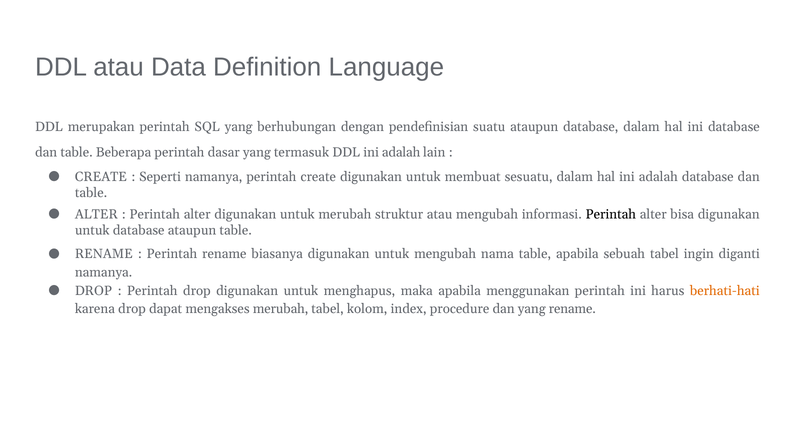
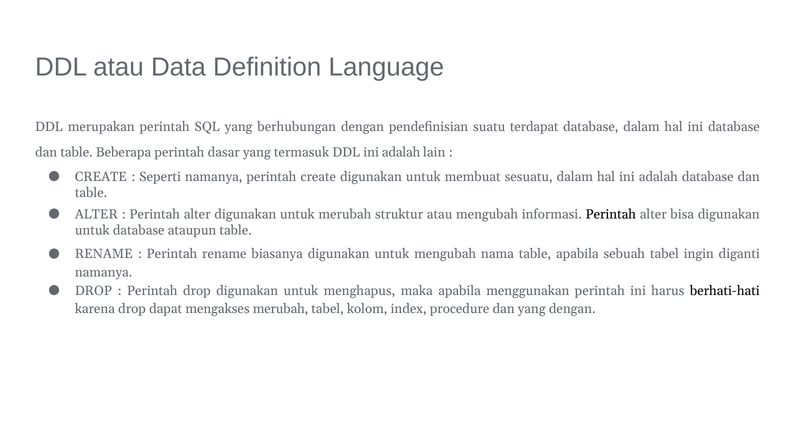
suatu ataupun: ataupun -> terdapat (534, 127)
berhati-hati colour: orange -> black (725, 291)
yang rename: rename -> dengan (572, 309)
